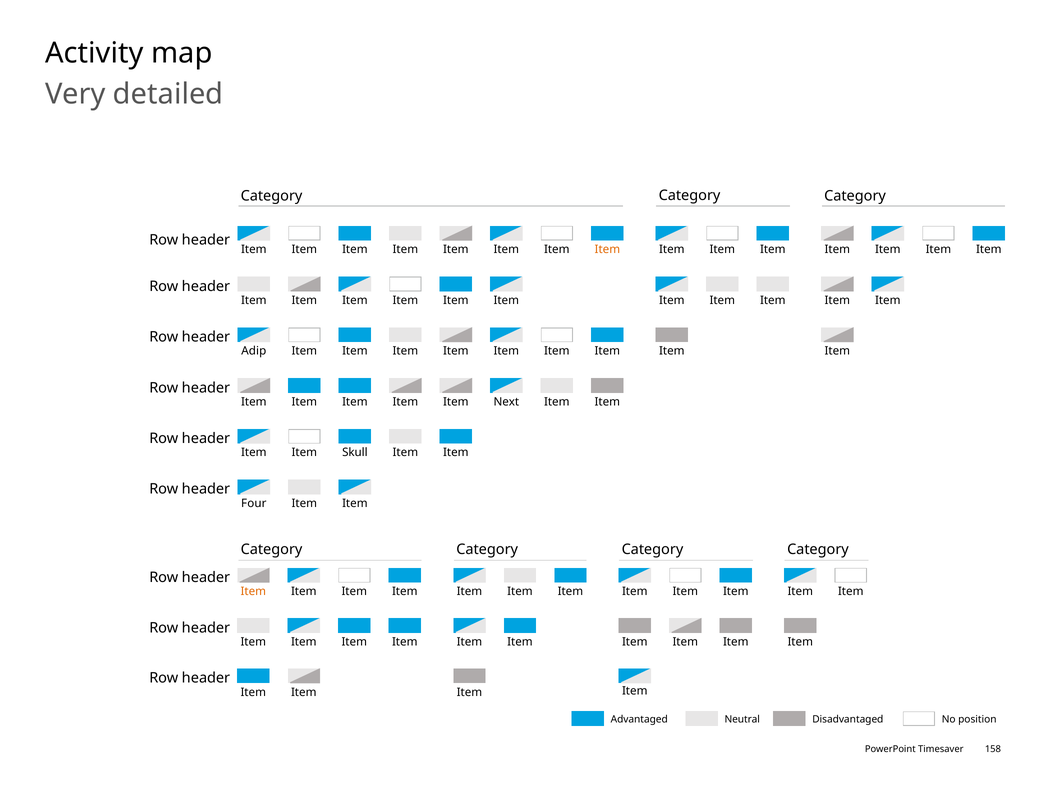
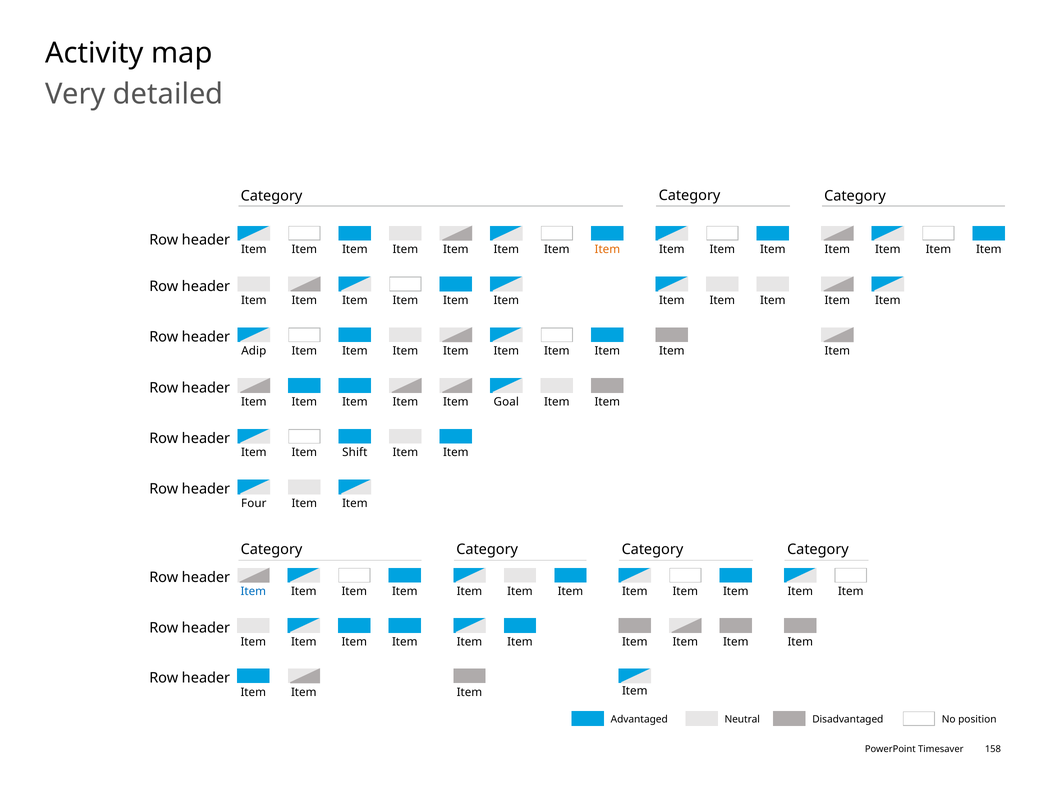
Next: Next -> Goal (506, 402)
Skull: Skull -> Shift (355, 452)
Item colour: orange -> blue (253, 591)
